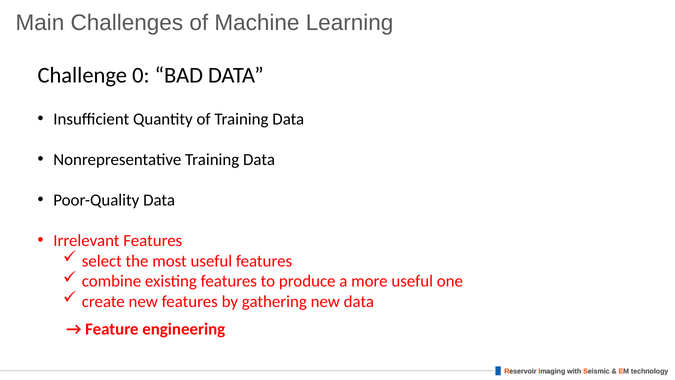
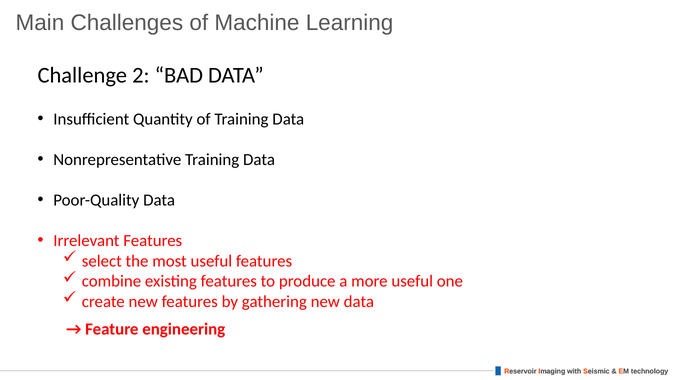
0: 0 -> 2 (141, 75)
